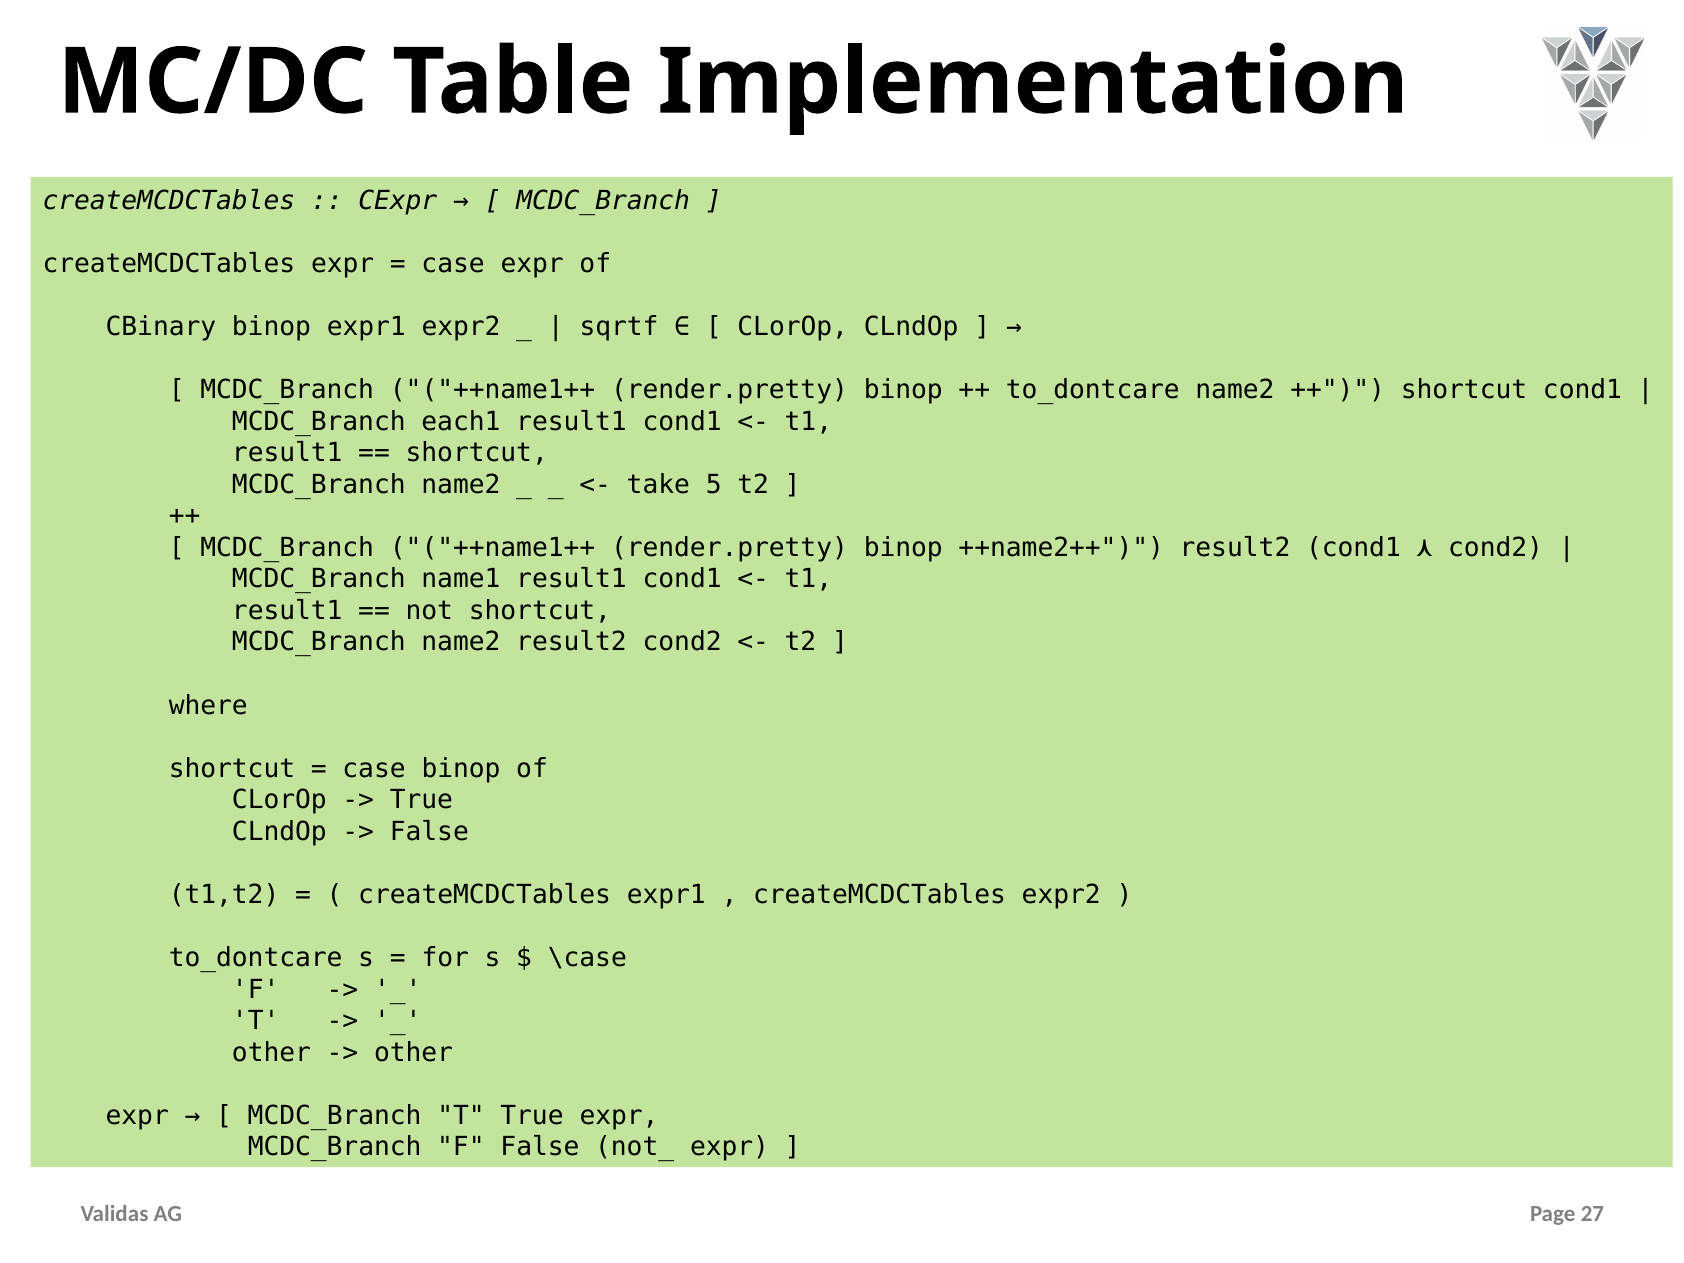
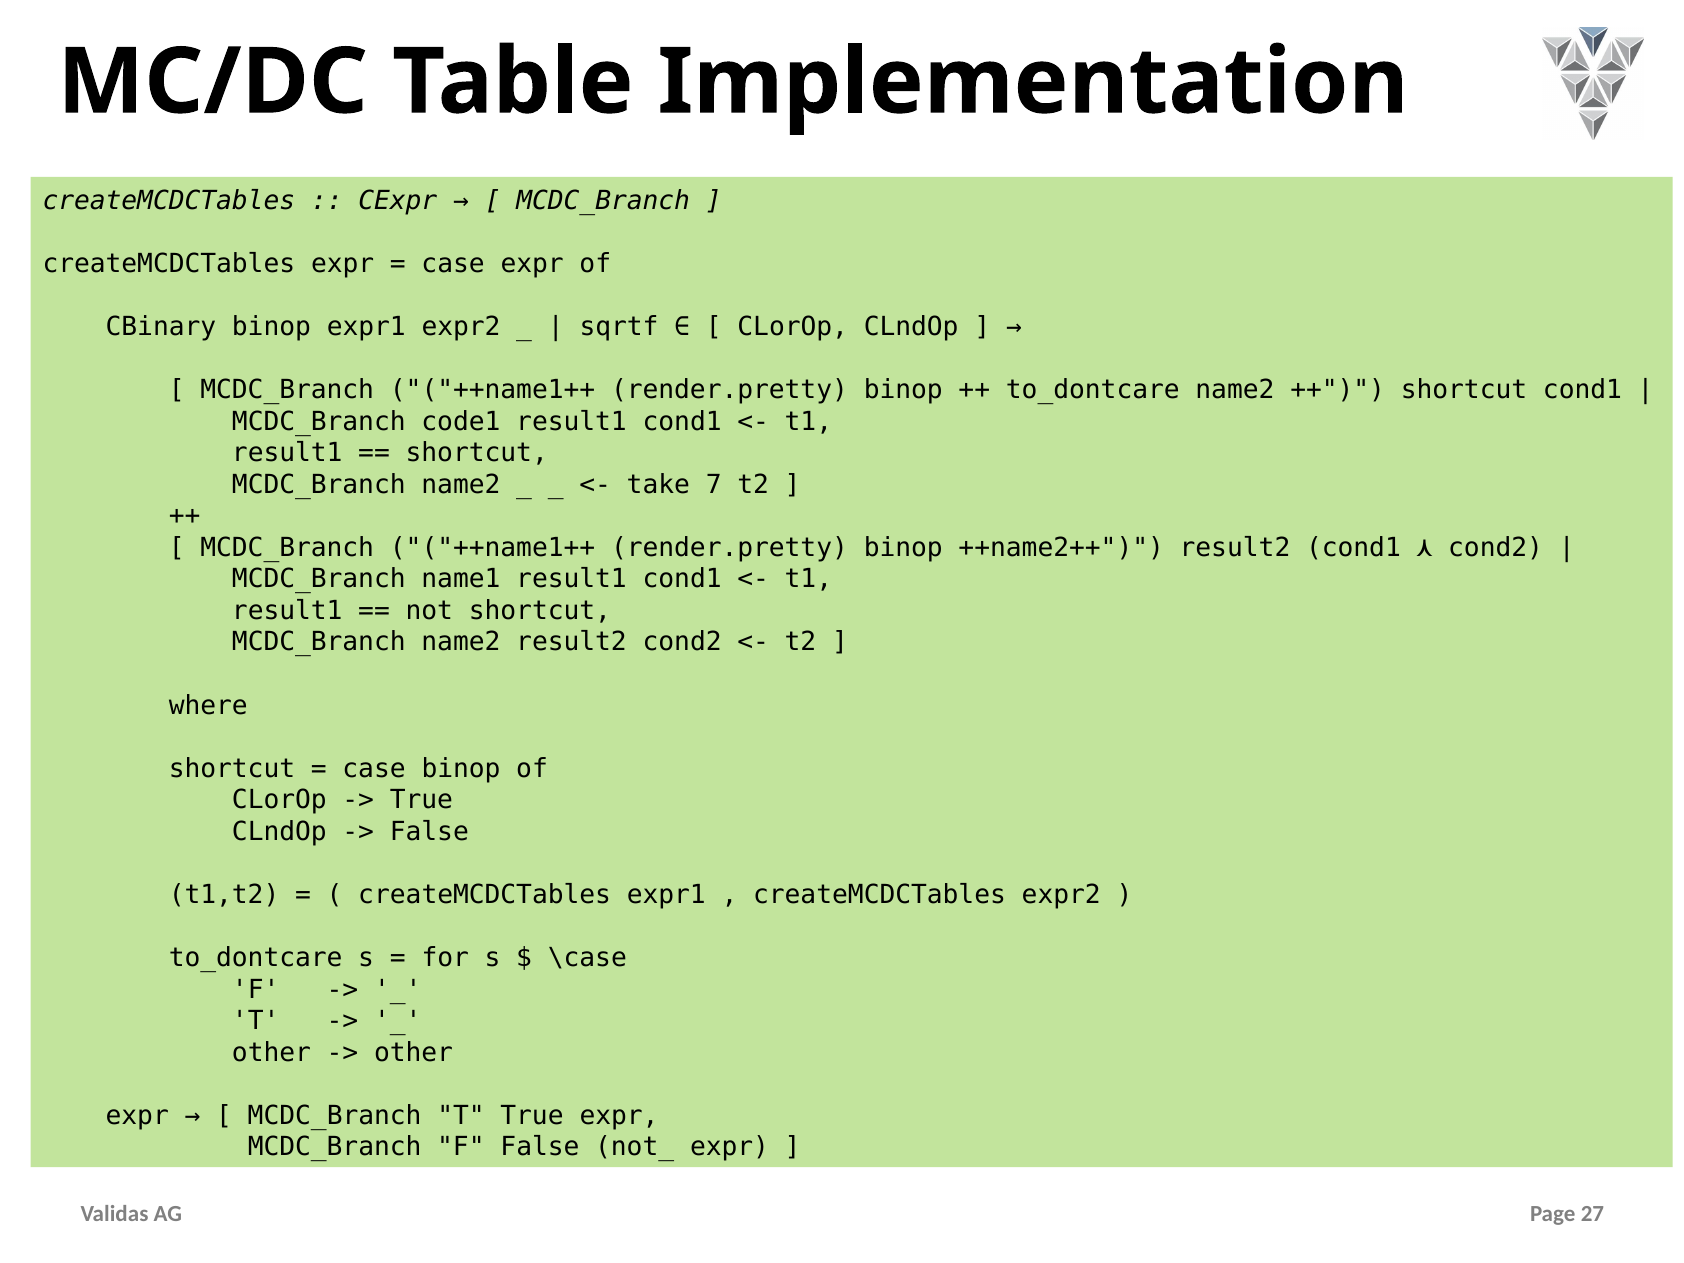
each1: each1 -> code1 (461, 421)
5: 5 -> 7 (714, 484)
